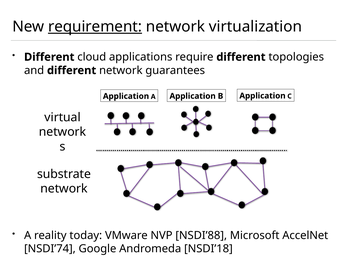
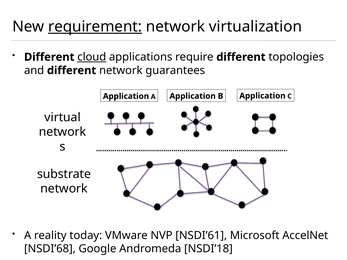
cloud underline: none -> present (92, 57)
NSDI’88: NSDI’88 -> NSDI’61 (201, 236)
NSDI’74: NSDI’74 -> NSDI’68 (50, 249)
